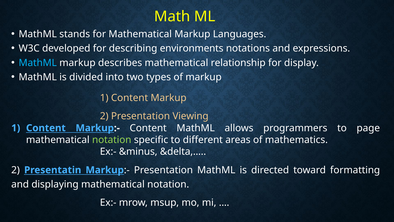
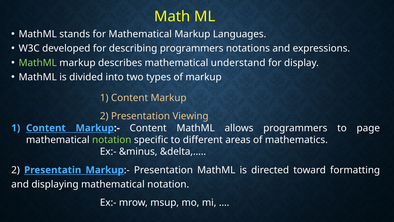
describing environments: environments -> programmers (192, 48)
MathML colour: light blue -> light green (38, 63)
relationship: relationship -> understand (238, 63)
